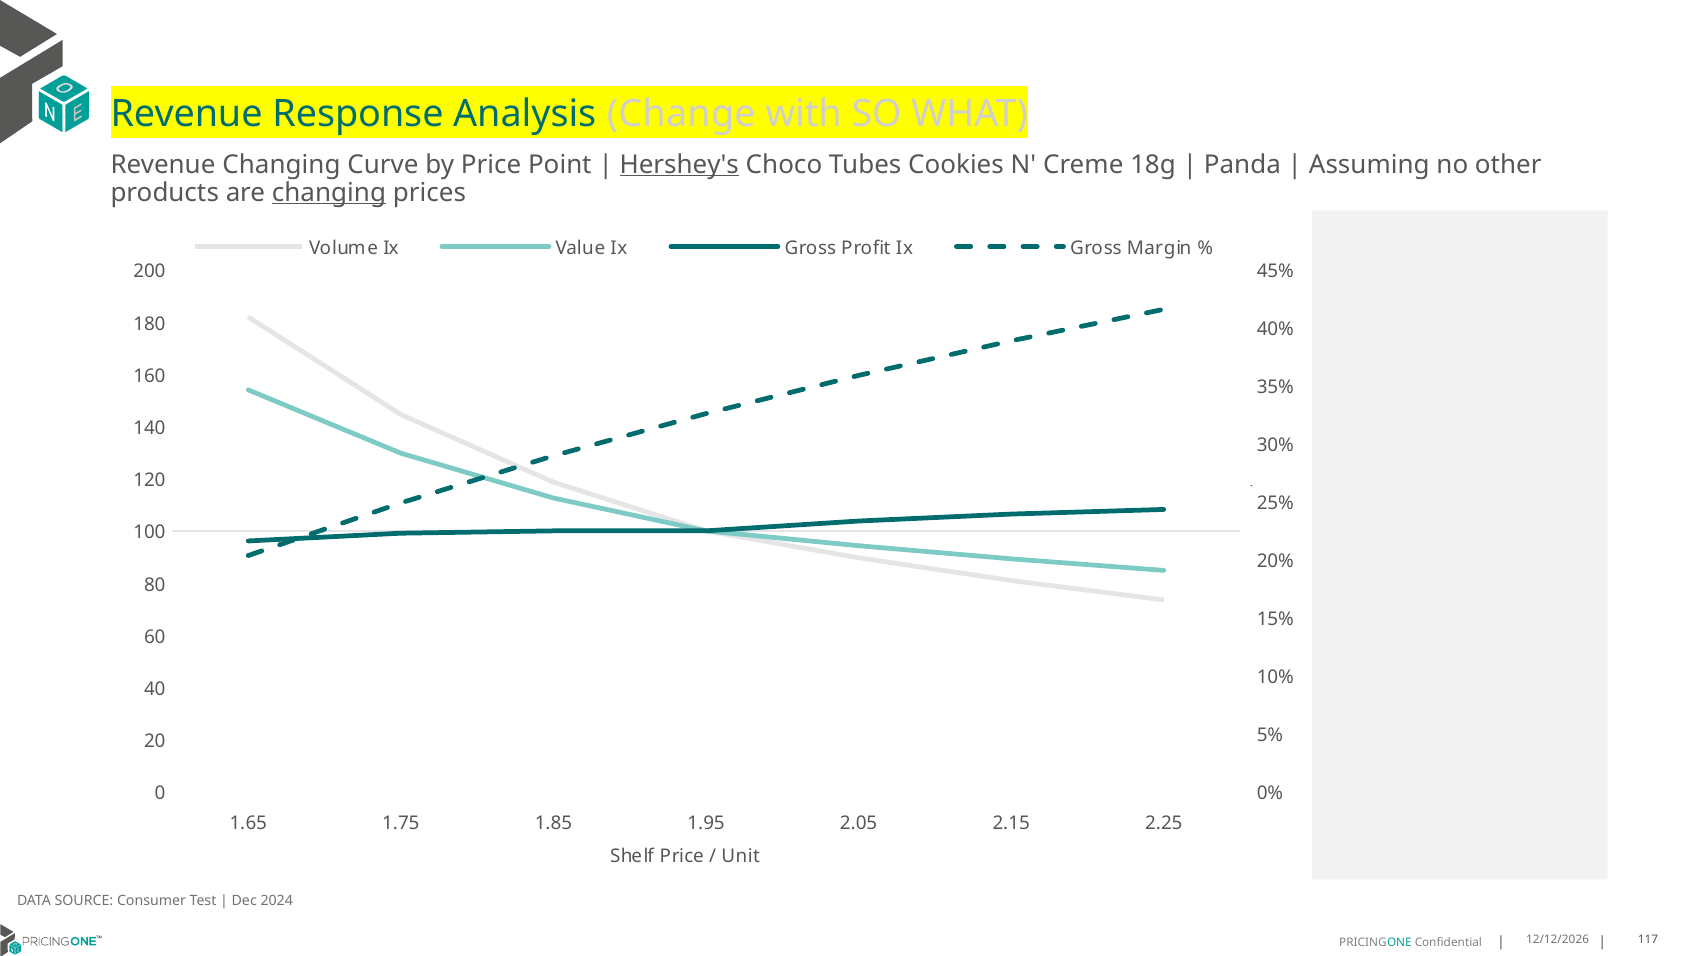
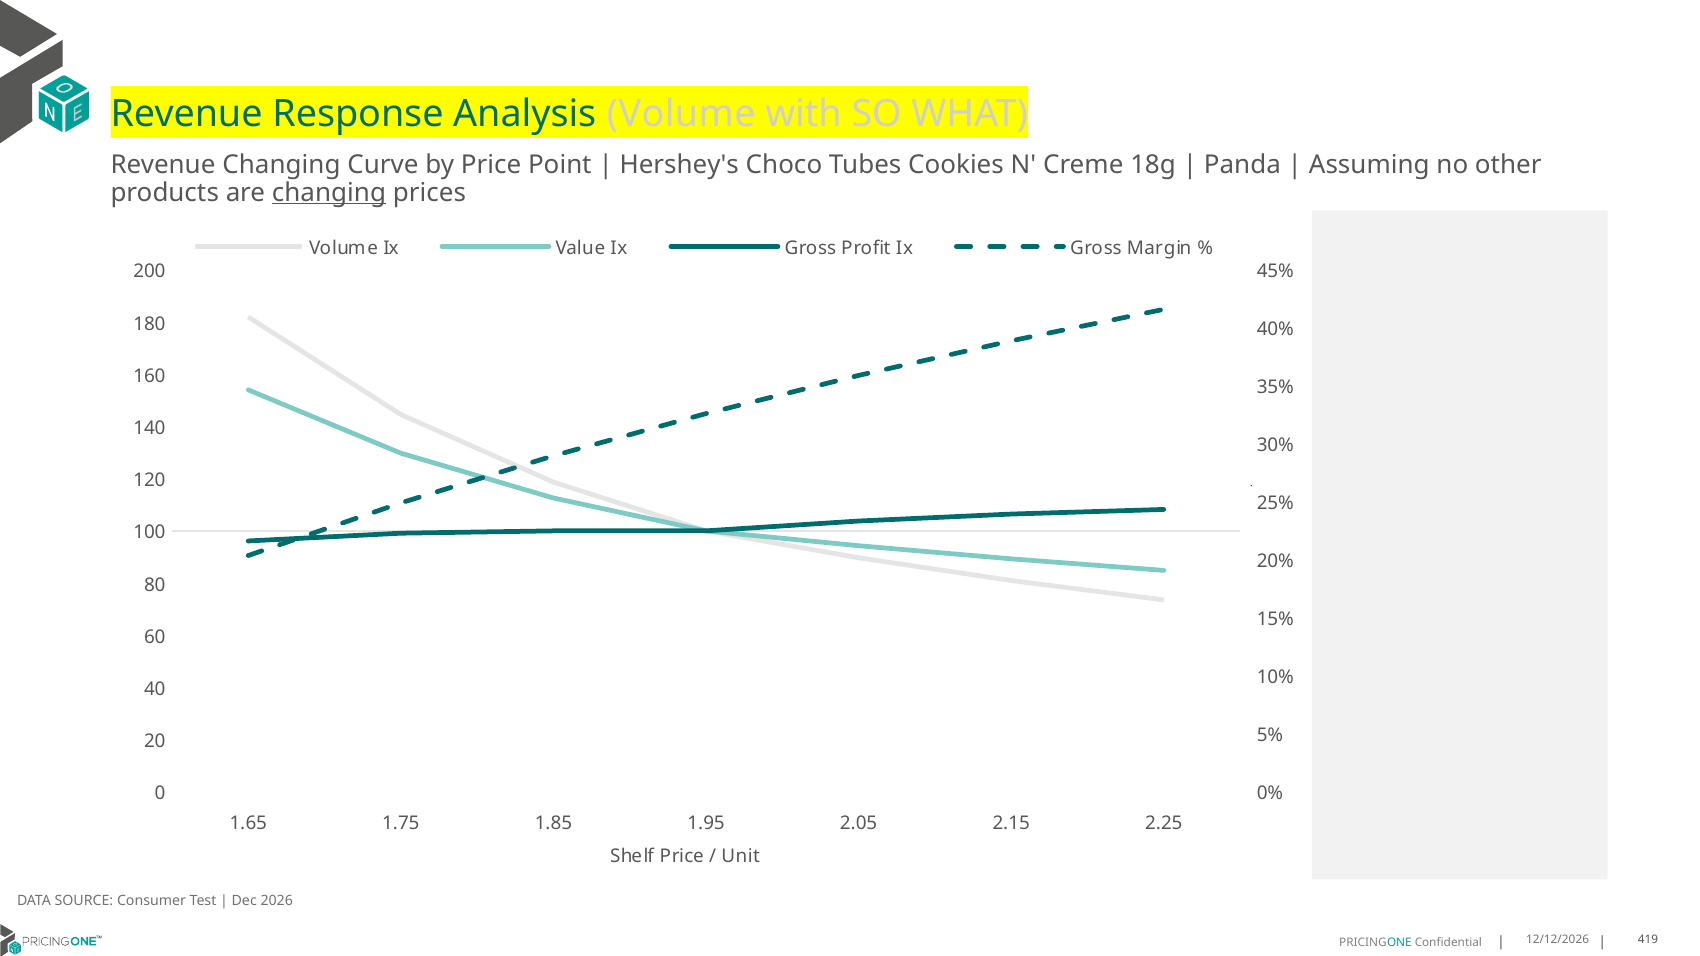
Analysis Change: Change -> Volume (681, 114)
Hershey's underline: present -> none (679, 165)
2024: 2024 -> 2026 (277, 901)
117: 117 -> 419 (1648, 940)
